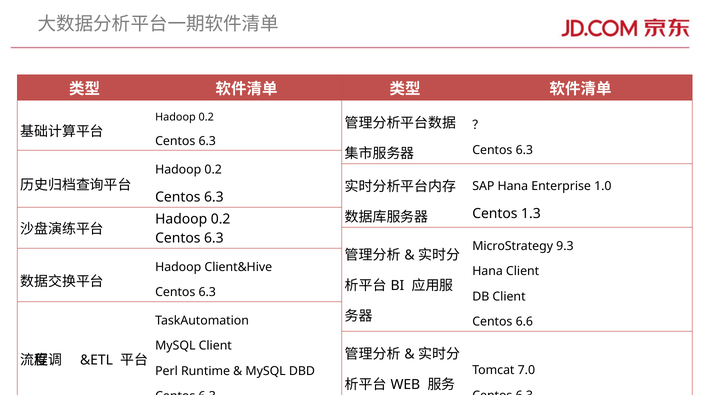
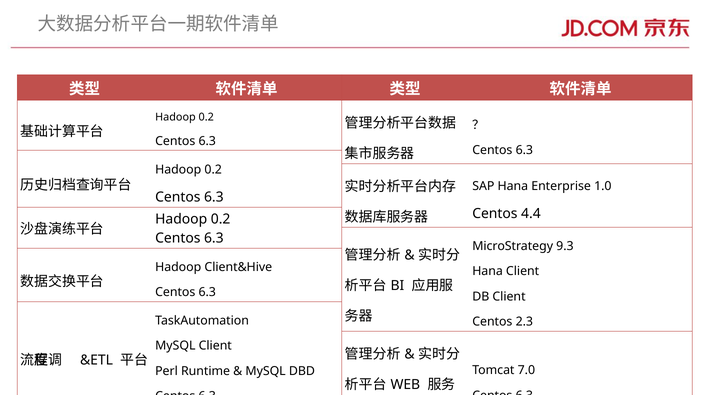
1.3: 1.3 -> 4.4 (531, 213)
6.6: 6.6 -> 2.3 (524, 321)
